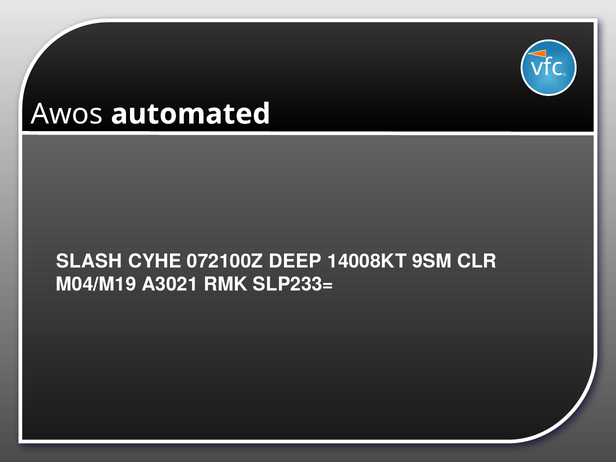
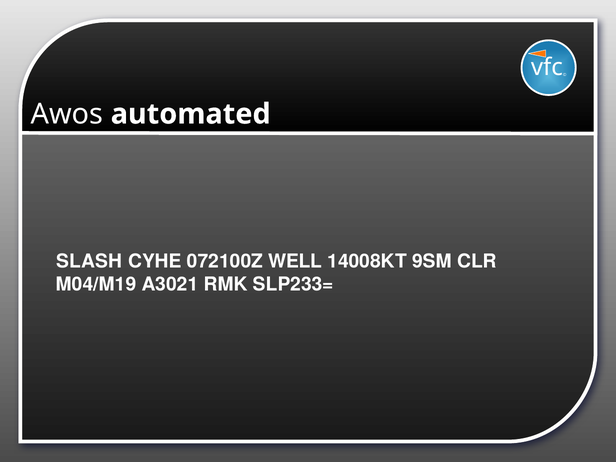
DEEP: DEEP -> WELL (295, 261)
